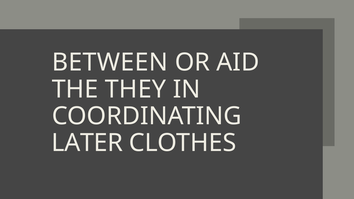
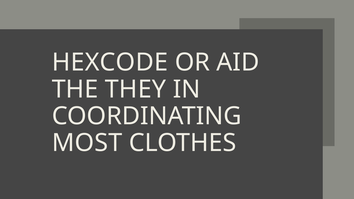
BETWEEN: BETWEEN -> HEXCODE (110, 63)
LATER: LATER -> MOST (87, 143)
